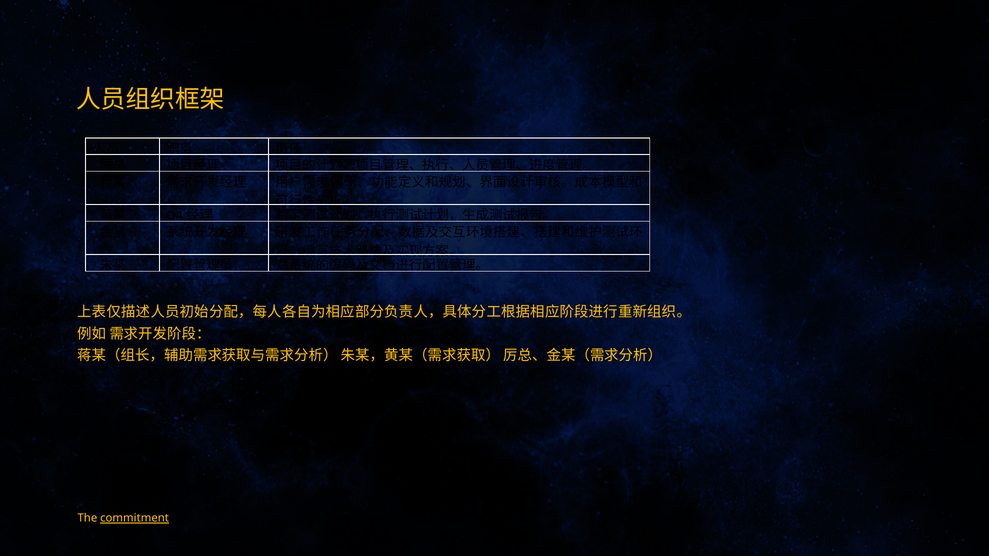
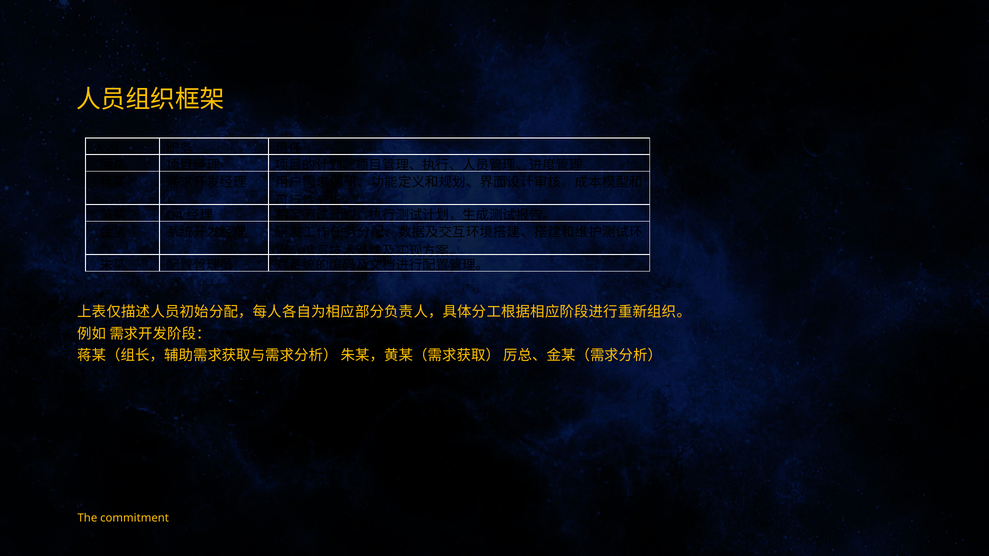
commitment underline: present -> none (135, 518)
